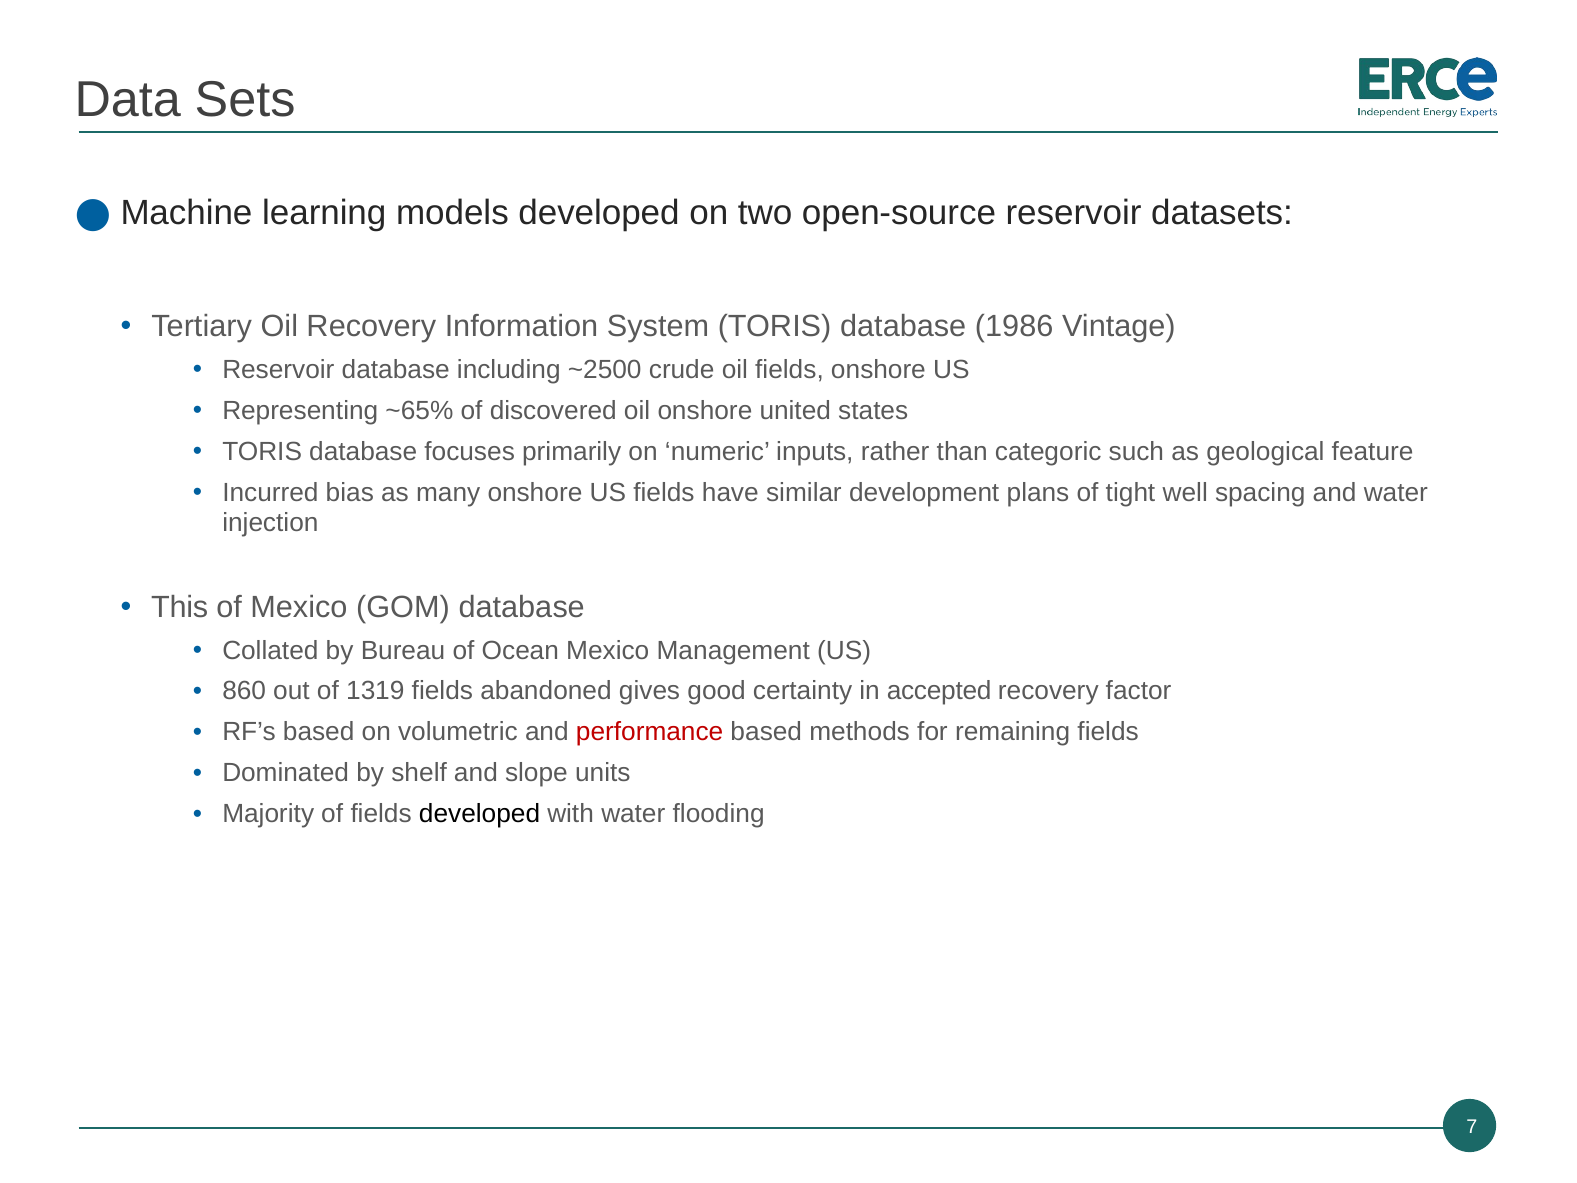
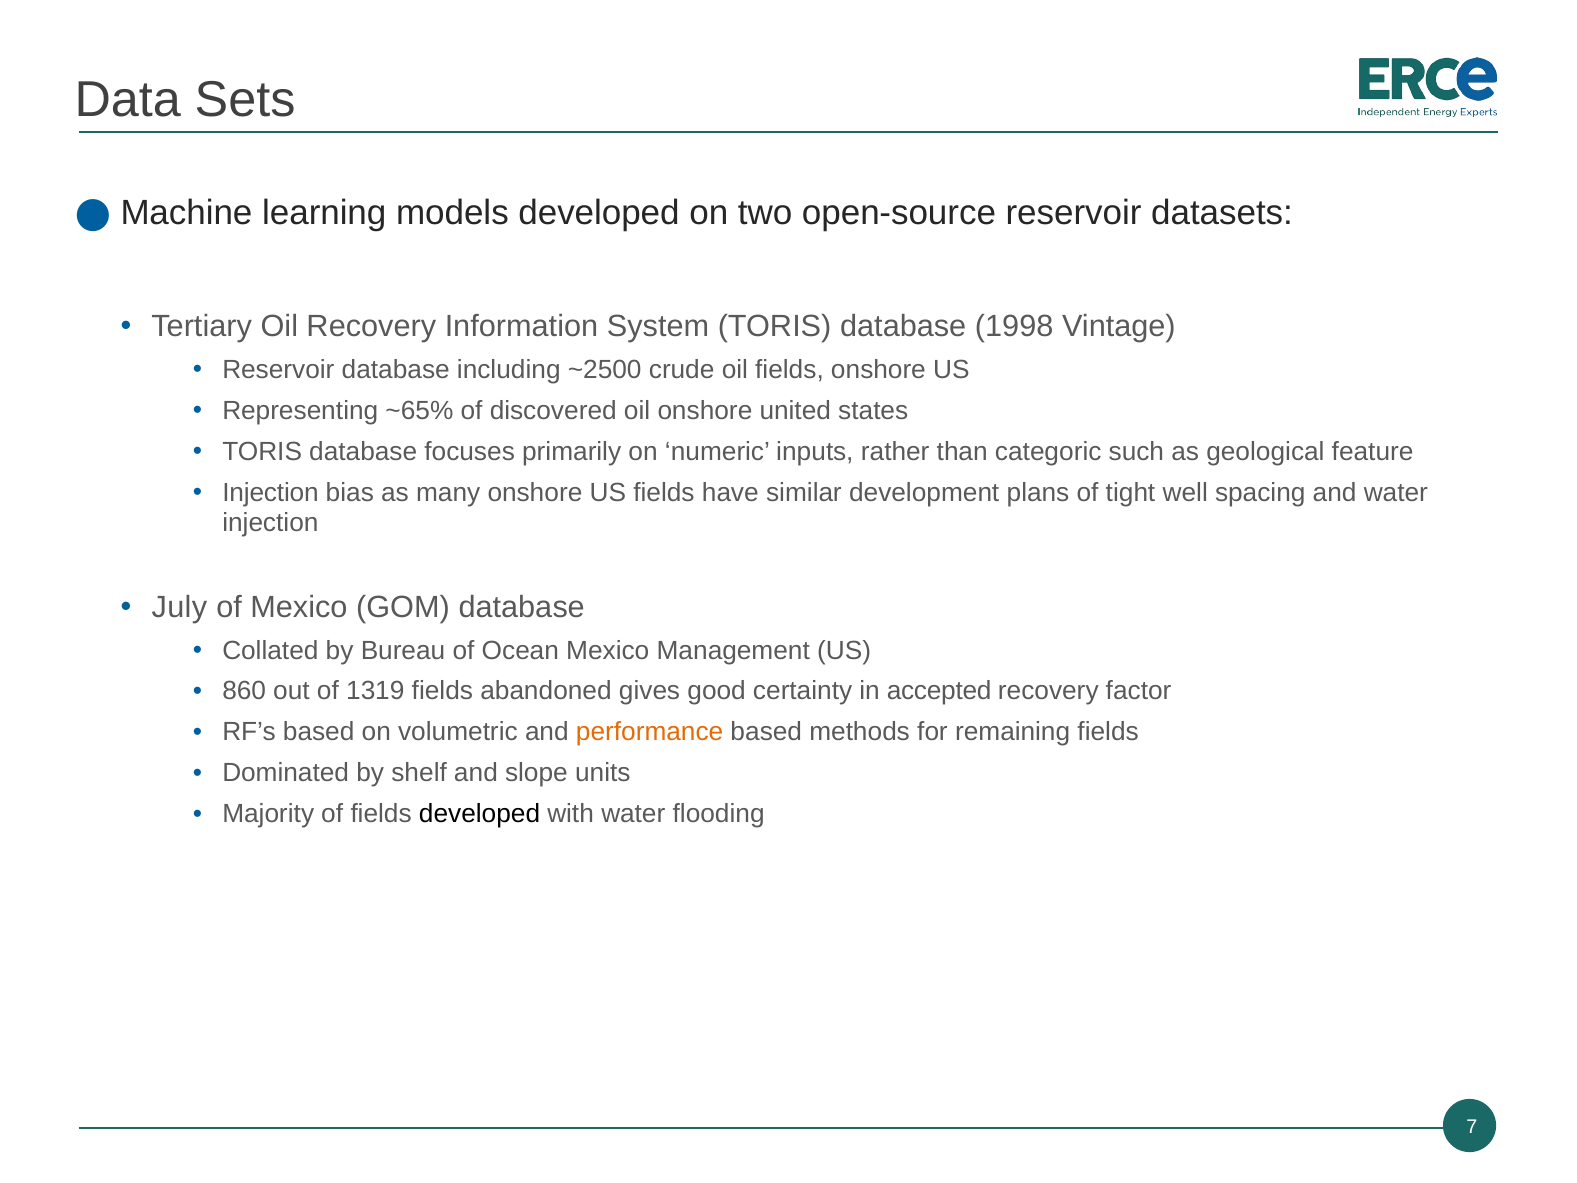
1986: 1986 -> 1998 (1014, 327)
Incurred: Incurred -> Injection (271, 493)
This: This -> July (179, 607)
performance colour: red -> orange (650, 732)
